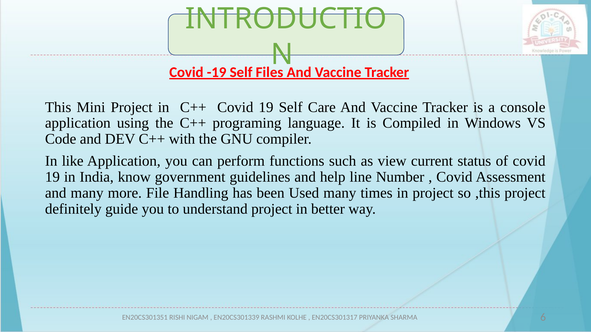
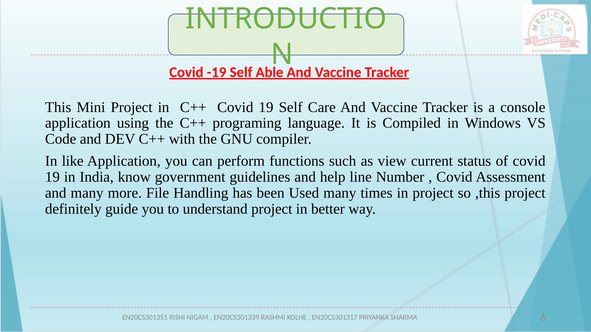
Files: Files -> Able (270, 72)
